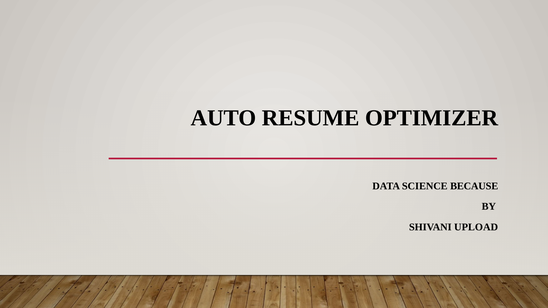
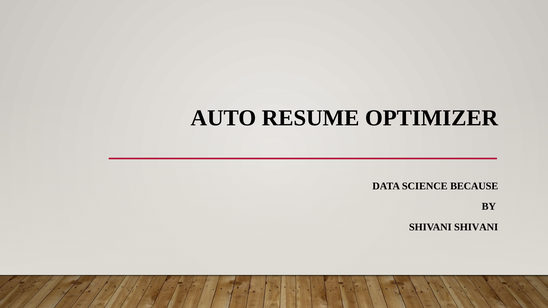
SHIVANI UPLOAD: UPLOAD -> SHIVANI (476, 227)
